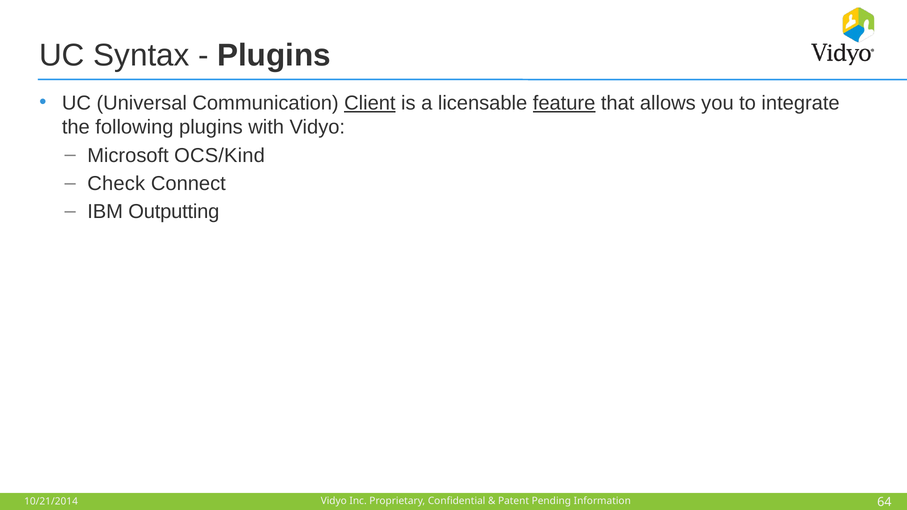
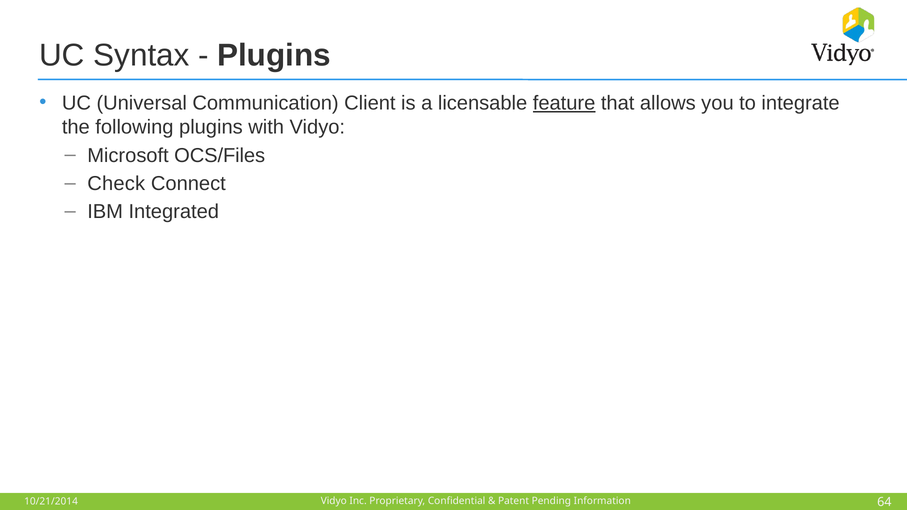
Client underline: present -> none (370, 103)
OCS/Kind: OCS/Kind -> OCS/Files (220, 155)
Outputting: Outputting -> Integrated (174, 212)
